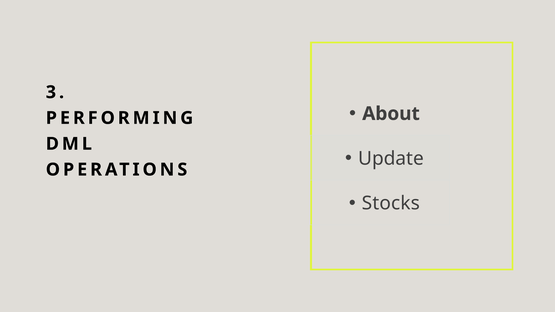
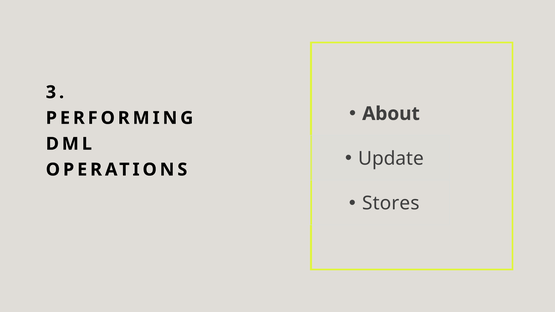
Stocks: Stocks -> Stores (391, 203)
